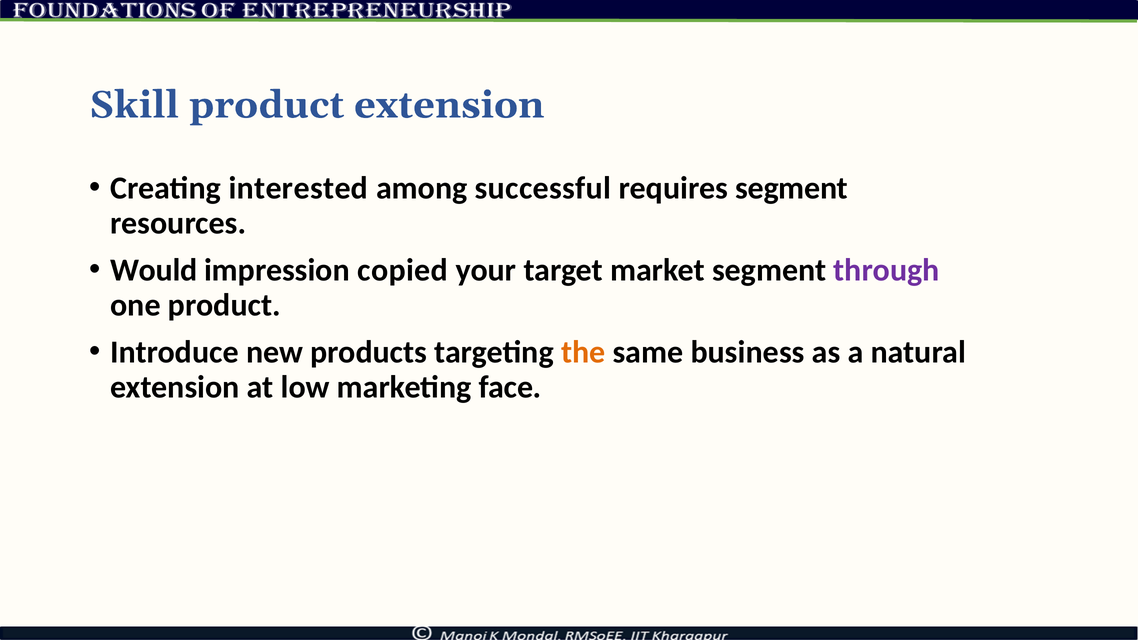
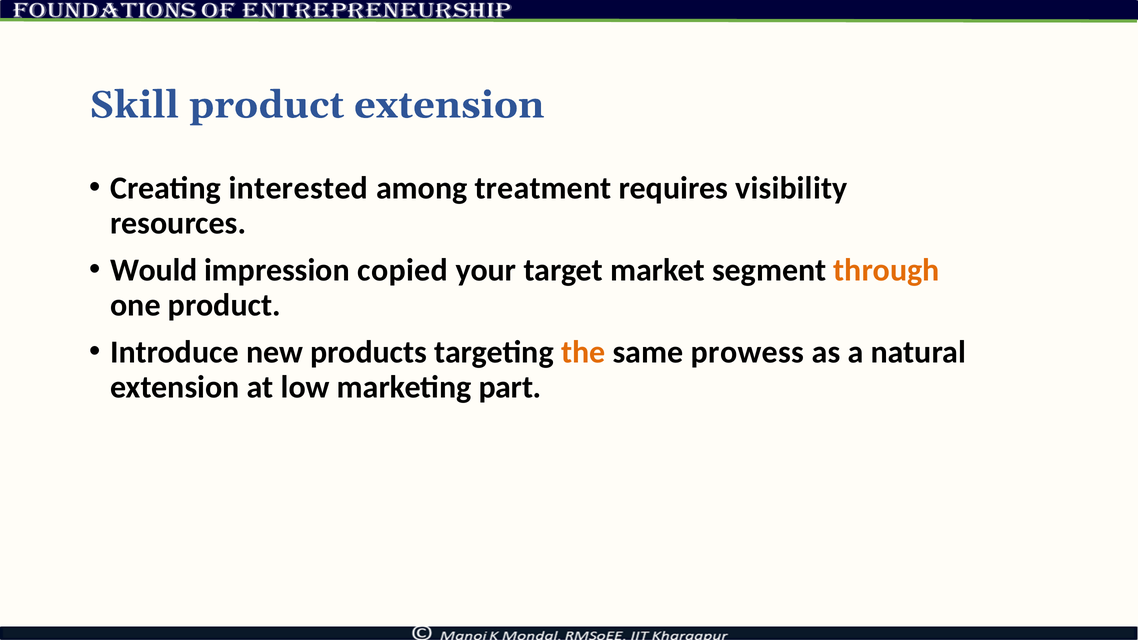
successful: successful -> treatment (543, 188)
requires segment: segment -> visibility (791, 188)
through colour: purple -> orange (886, 270)
business: business -> prowess (747, 352)
face: face -> part (510, 387)
